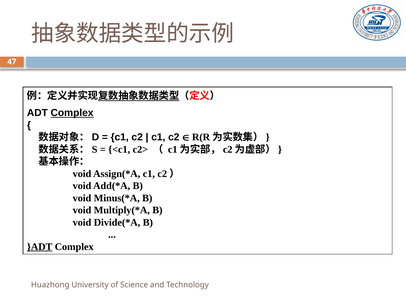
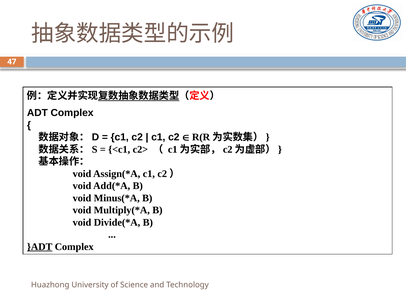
Complex underline: present -> none (72, 113)
